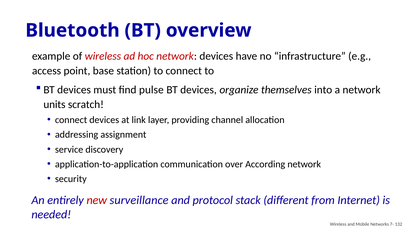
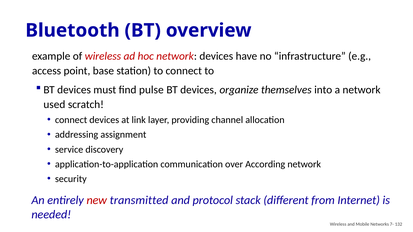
units: units -> used (54, 105)
surveillance: surveillance -> transmitted (139, 200)
